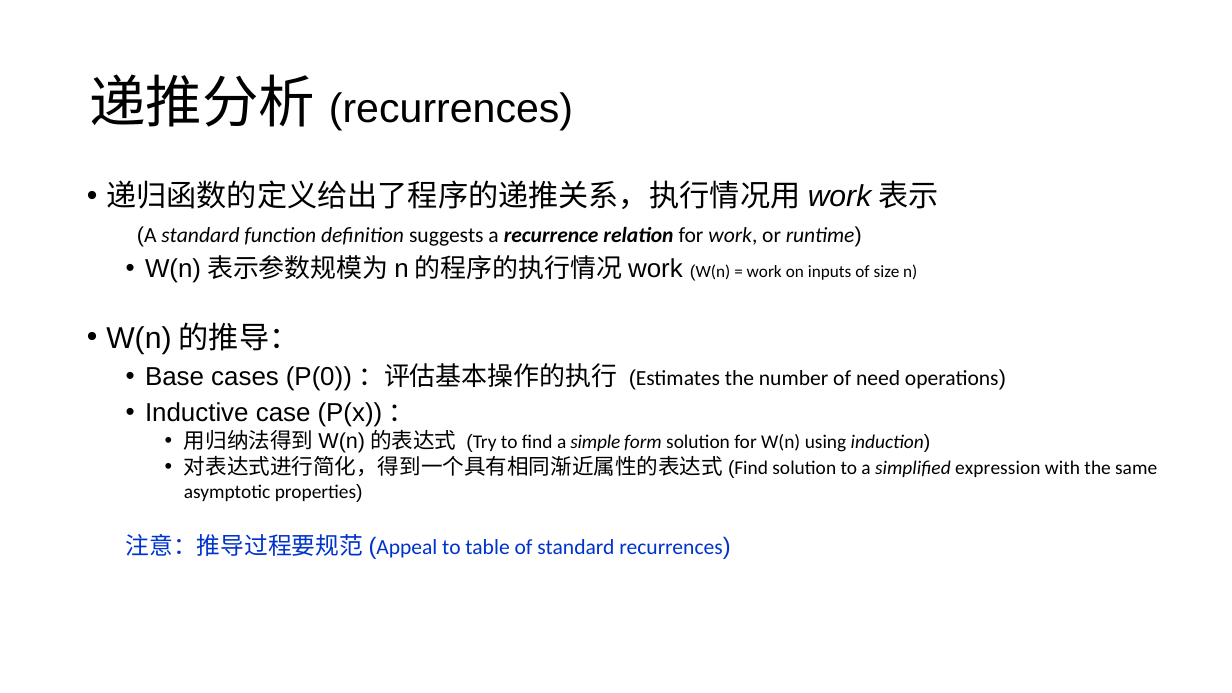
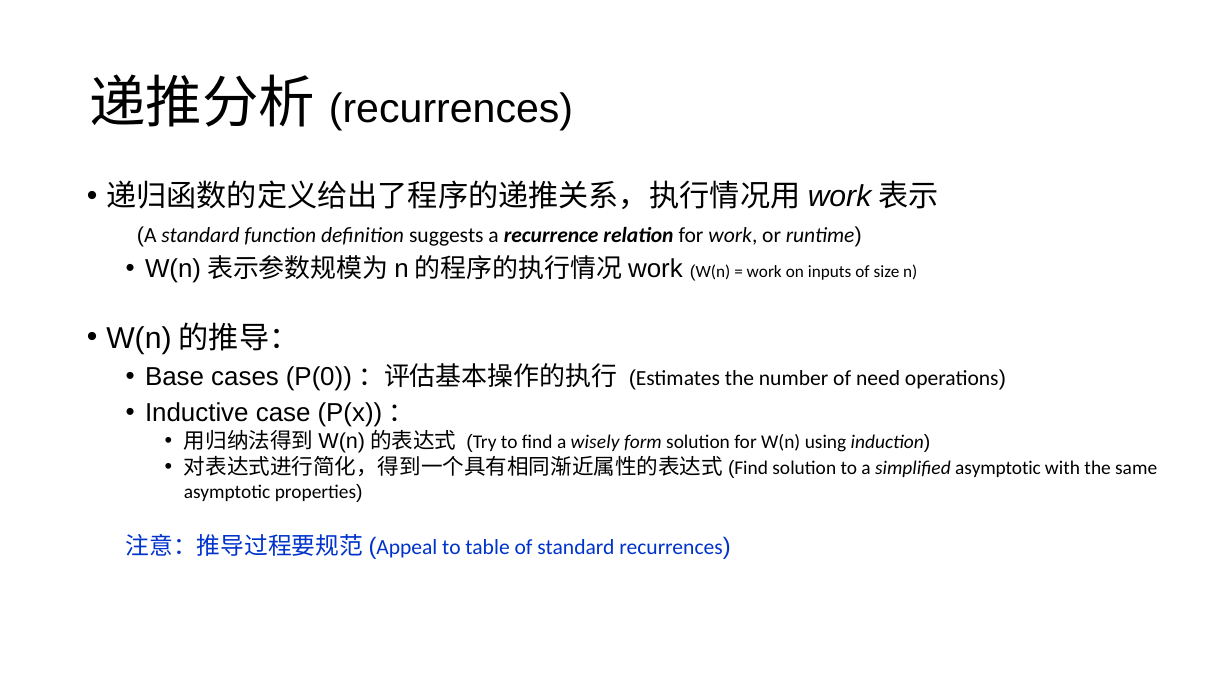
simple: simple -> wisely (595, 442)
simplified expression: expression -> asymptotic (998, 468)
